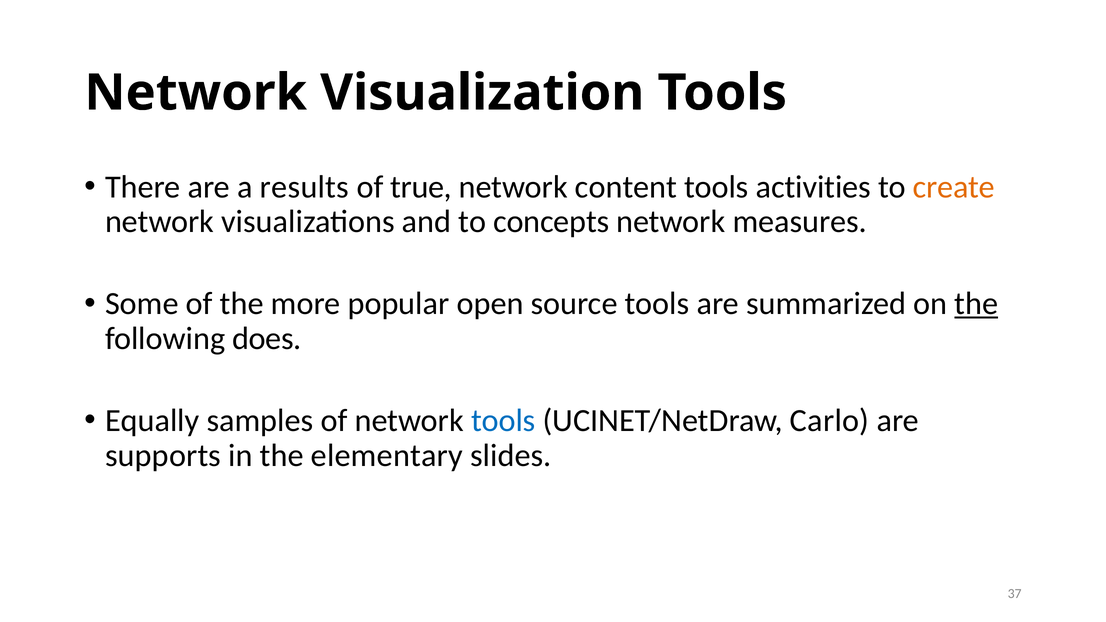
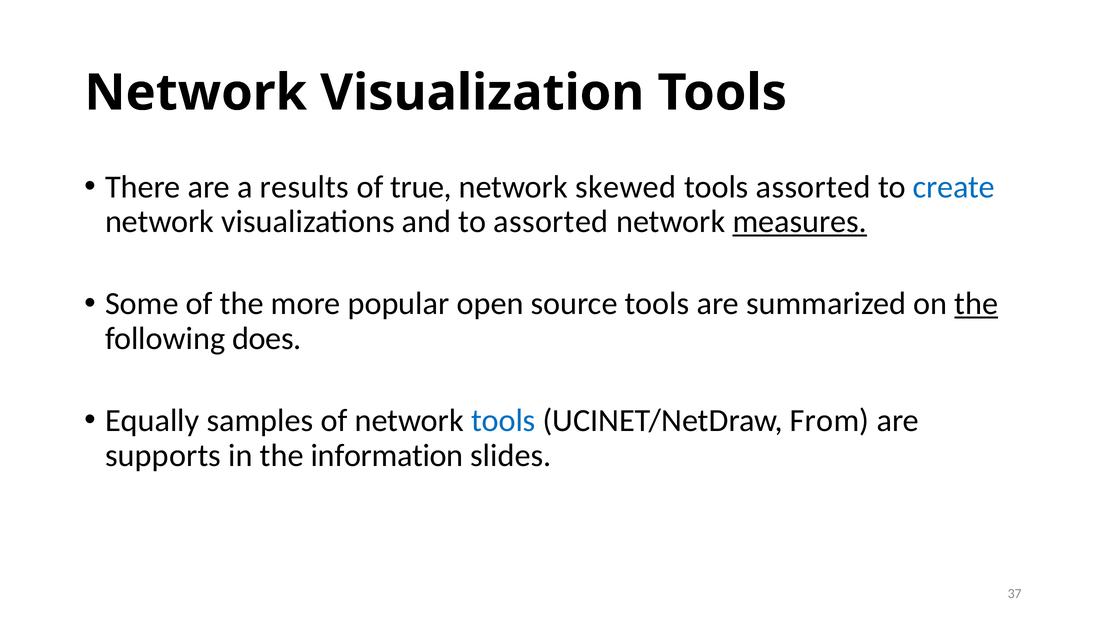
content: content -> skewed (626, 187)
tools activities: activities -> assorted (813, 187)
create colour: orange -> blue (954, 187)
to concepts: concepts -> assorted (551, 222)
measures underline: none -> present (800, 222)
Carlo: Carlo -> From (830, 421)
elementary: elementary -> information (387, 455)
